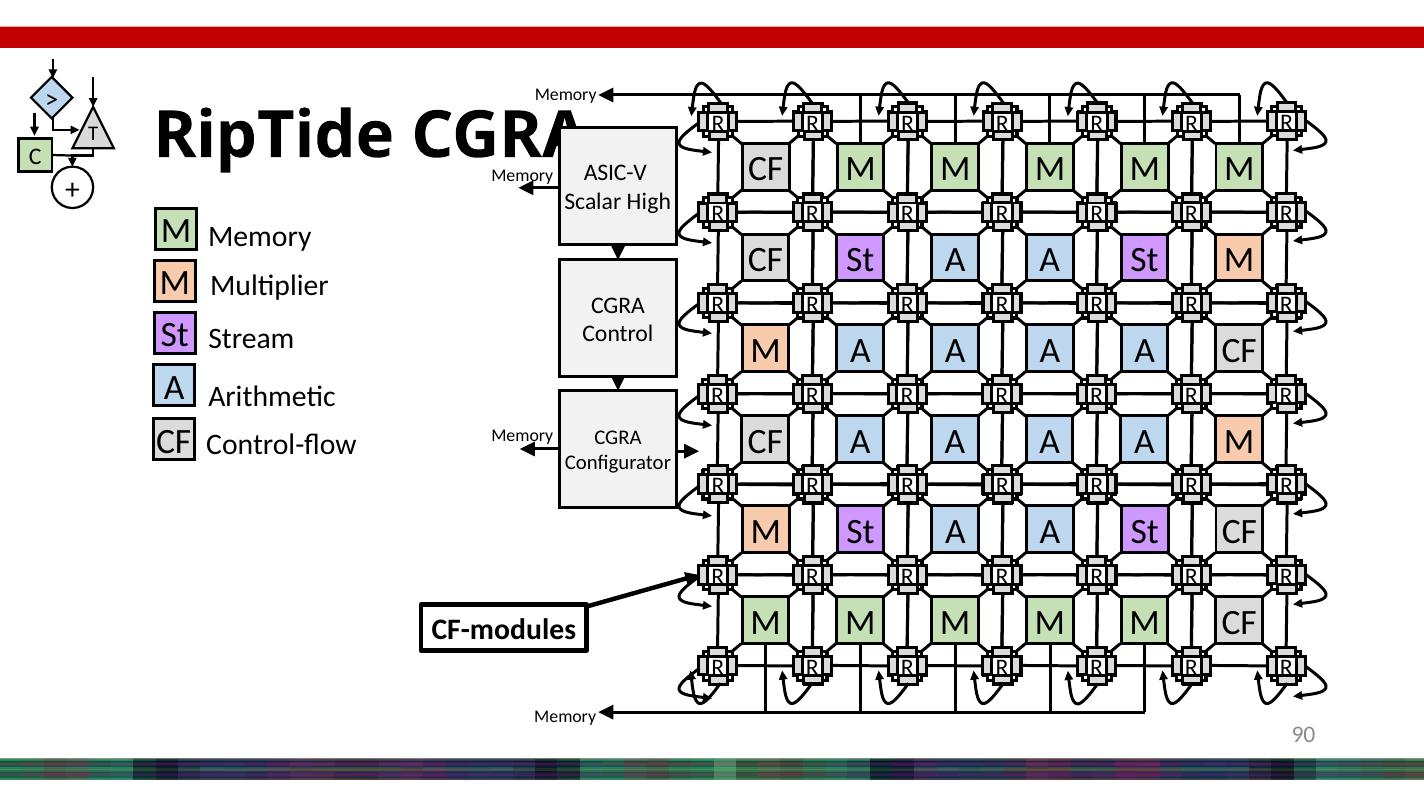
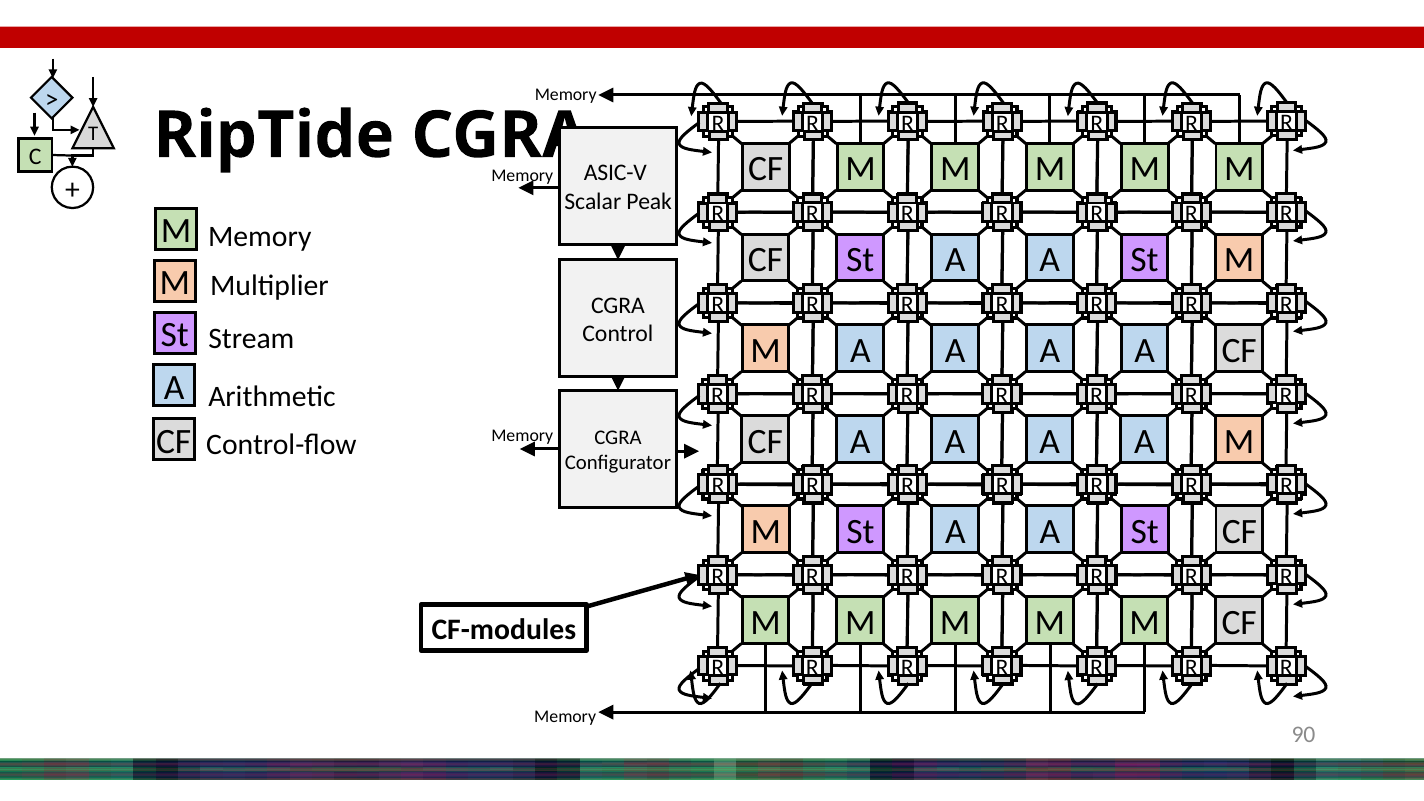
High: High -> Peak (649, 201)
